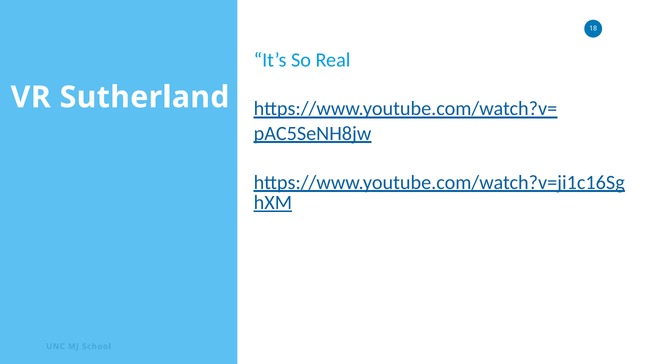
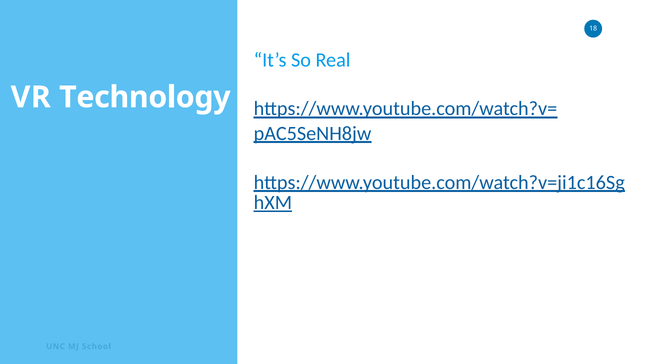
Sutherland: Sutherland -> Technology (145, 97)
